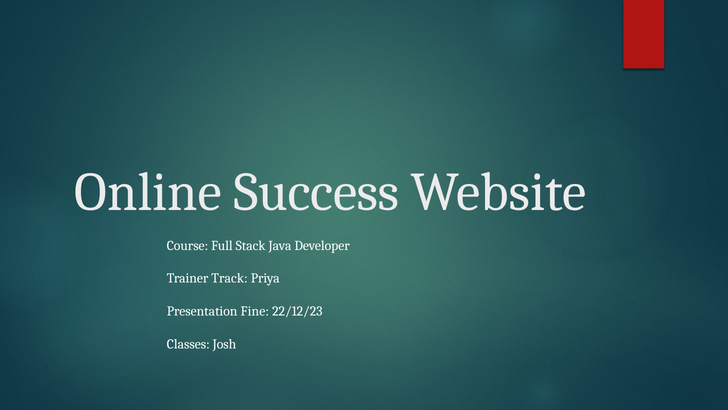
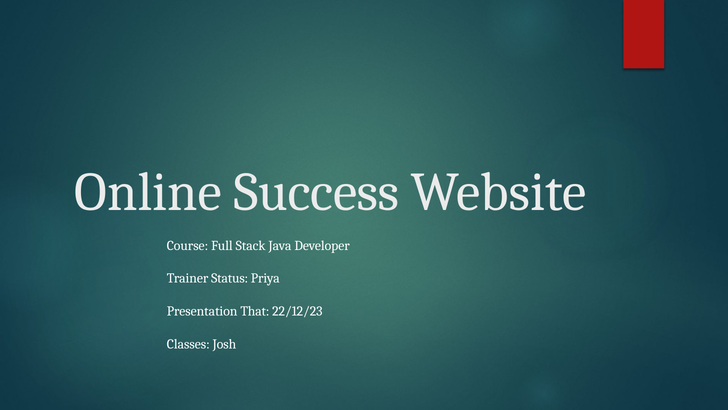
Track: Track -> Status (230, 278)
Fine: Fine -> That (255, 311)
